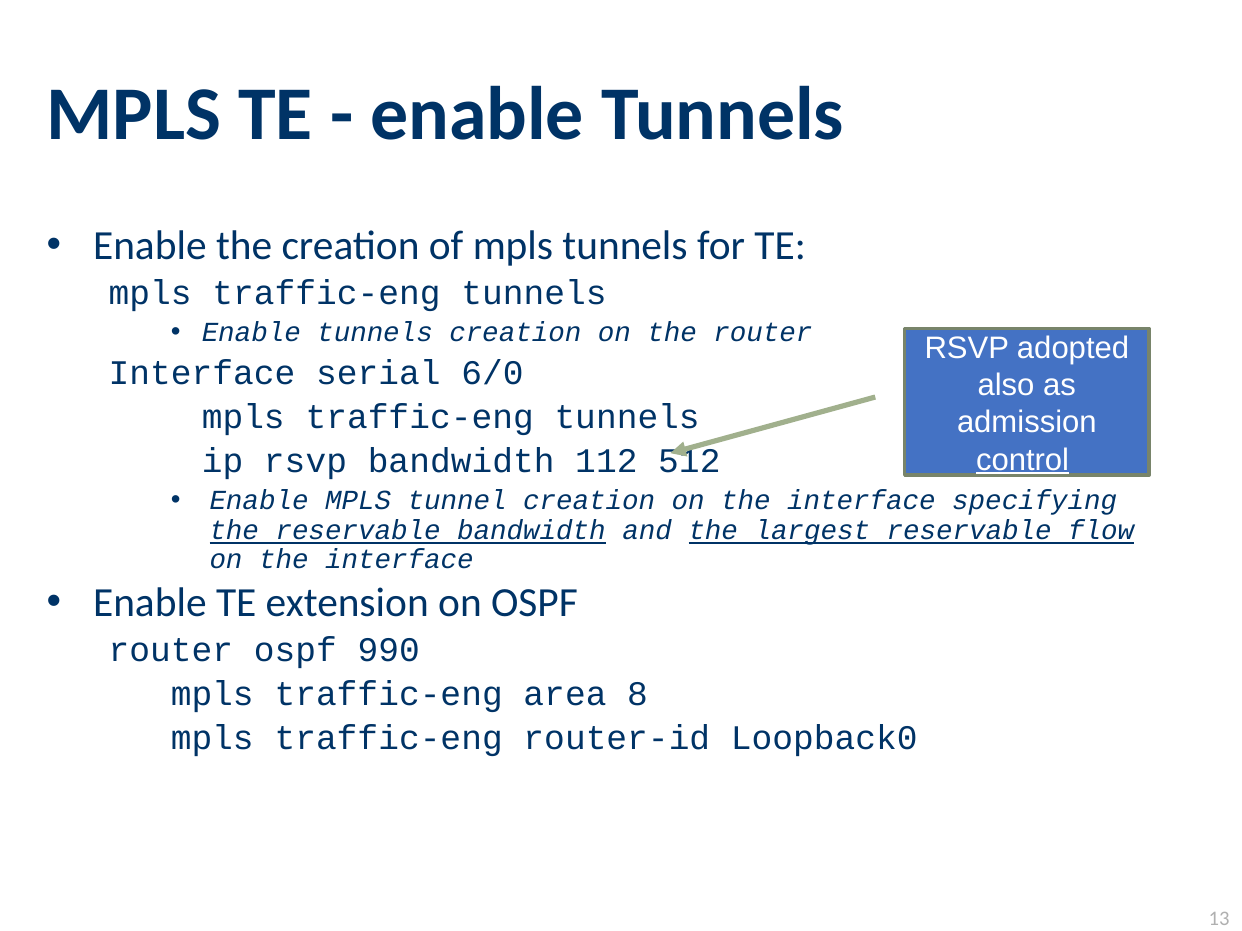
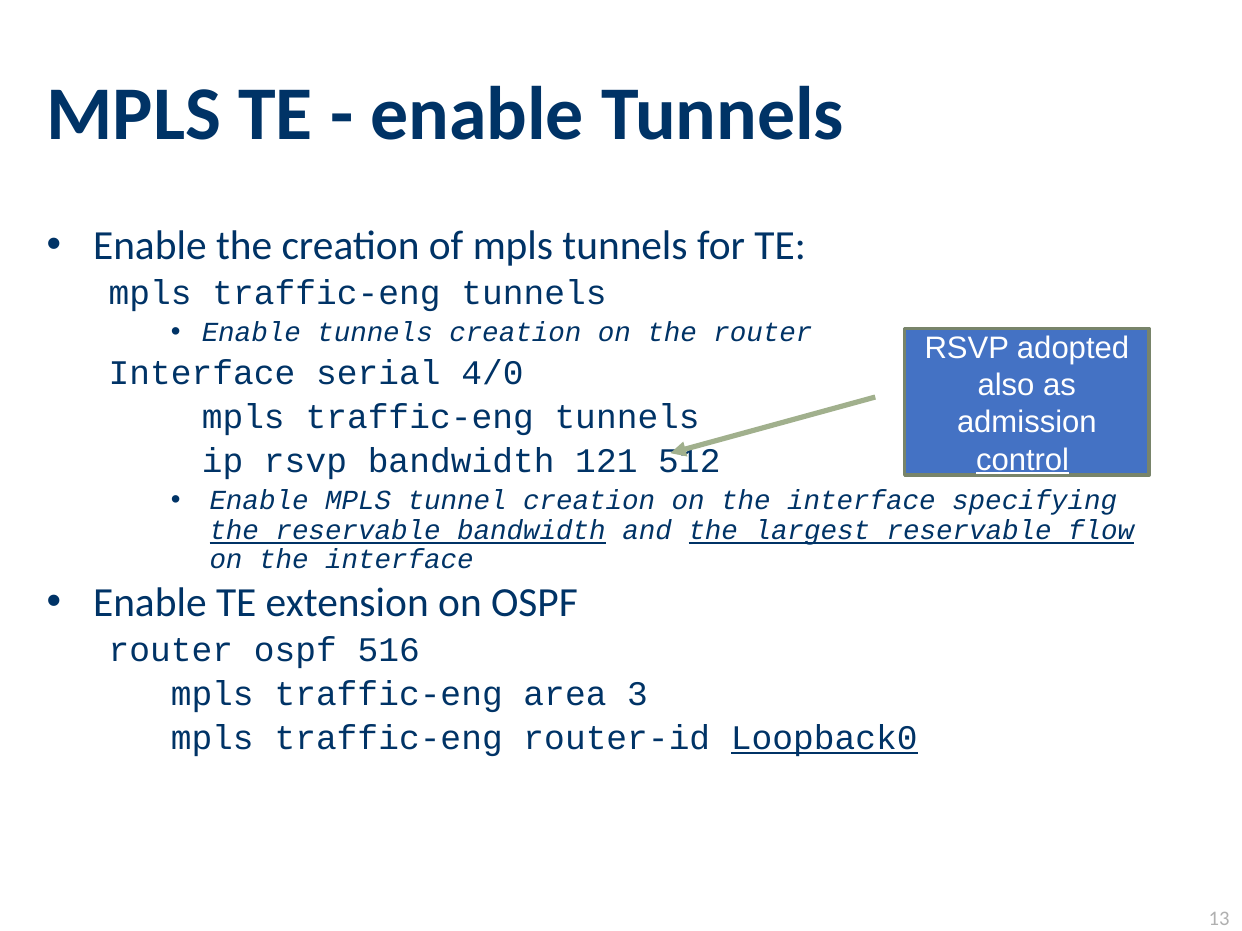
6/0: 6/0 -> 4/0 (492, 373)
112: 112 -> 121 (606, 461)
990: 990 -> 516 (389, 651)
8: 8 -> 3 (638, 695)
Loopback0 underline: none -> present (824, 739)
